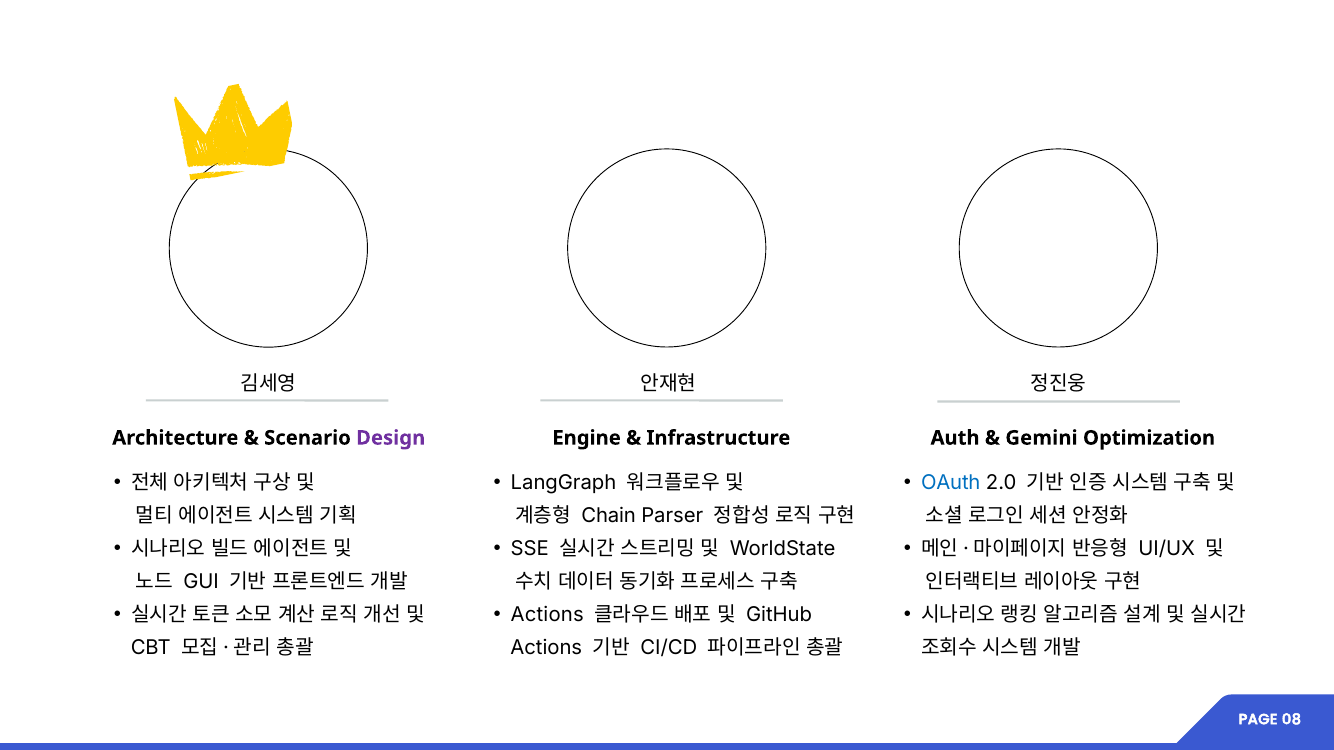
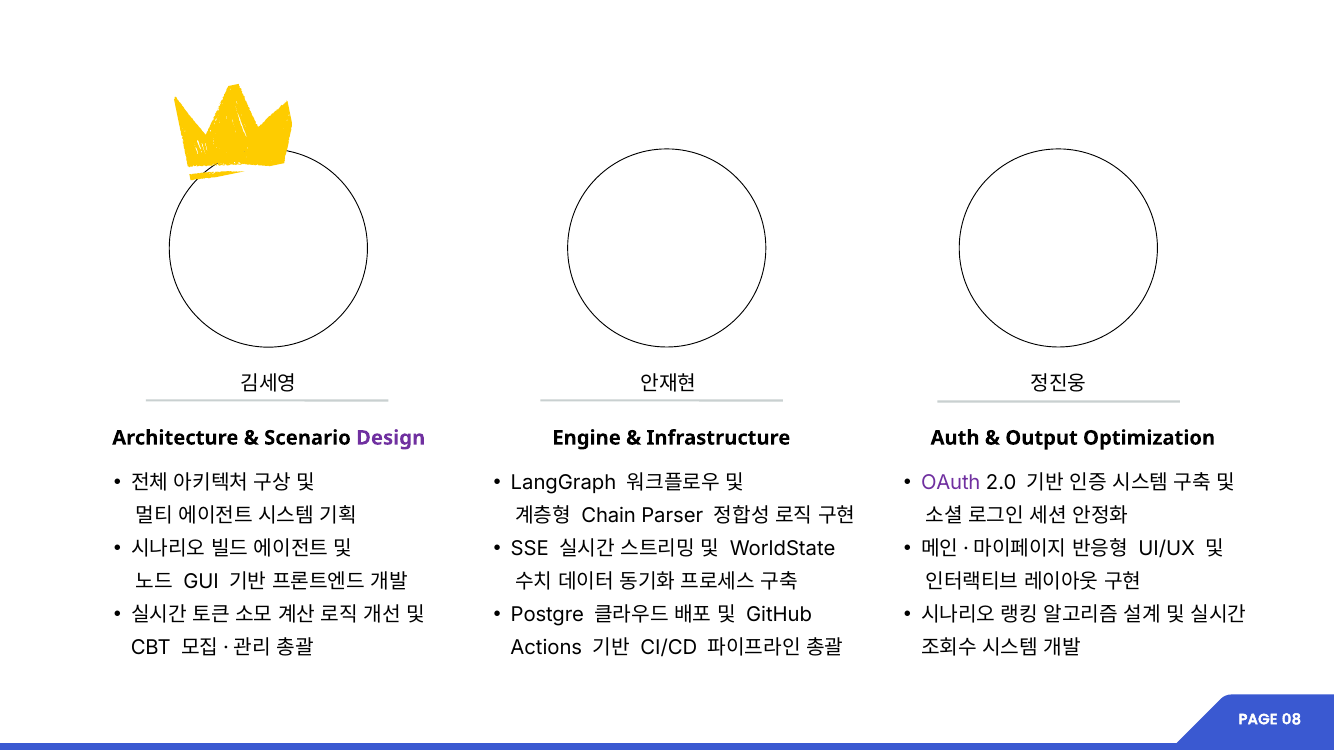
Gemini: Gemini -> Output (1042, 438)
OAuth colour: blue -> purple (951, 483)
Actions: Actions -> Postgre (547, 615)
